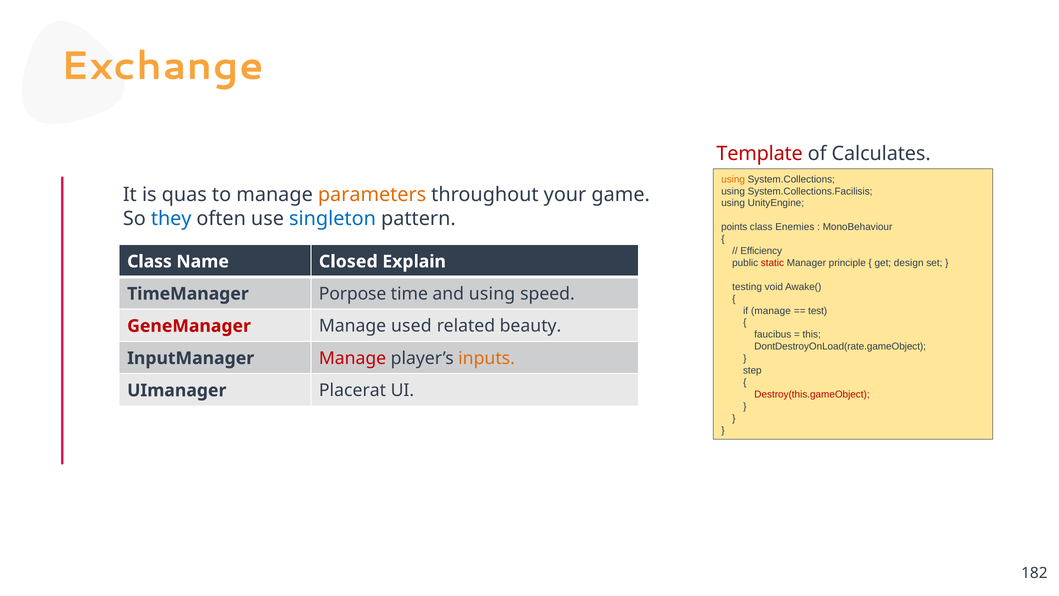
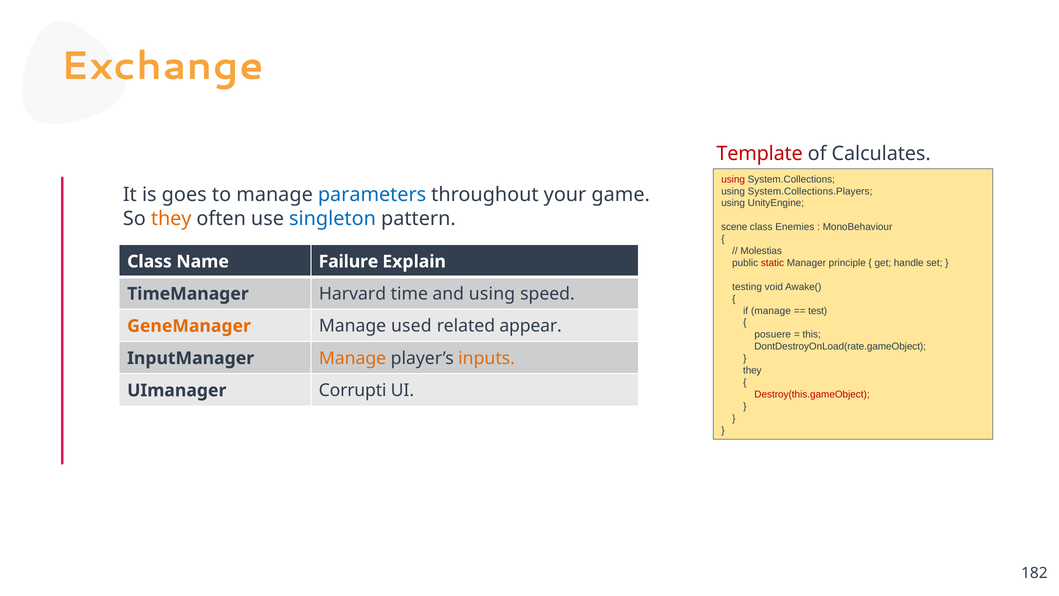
using colour: orange -> red (733, 179)
System.Collections.Facilisis: System.Collections.Facilisis -> System.Collections.Players (810, 191)
quas: quas -> goes (184, 195)
parameters colour: orange -> blue (372, 195)
they colour: blue -> orange (171, 219)
points: points -> scene (734, 227)
Efficiency: Efficiency -> Molestias (761, 251)
design: design -> handle (909, 263)
Closed: Closed -> Failure (348, 261)
Porpose: Porpose -> Harvard (353, 294)
GeneManager colour: red -> orange (189, 326)
beauty: beauty -> appear (531, 326)
faucibus: faucibus -> posuere (773, 334)
Manage colour: red -> orange (353, 358)
step: step -> they (752, 370)
Placerat: Placerat -> Corrupti (353, 390)
